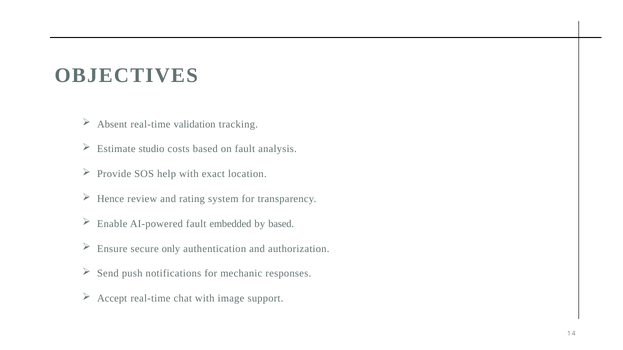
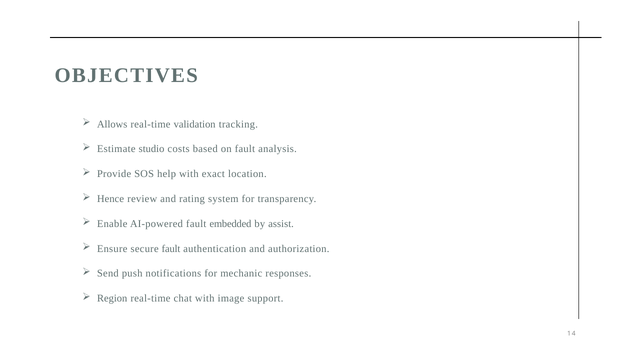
Absent: Absent -> Allows (112, 124)
by based: based -> assist (281, 224)
secure only: only -> fault (171, 249)
Accept: Accept -> Region (112, 299)
